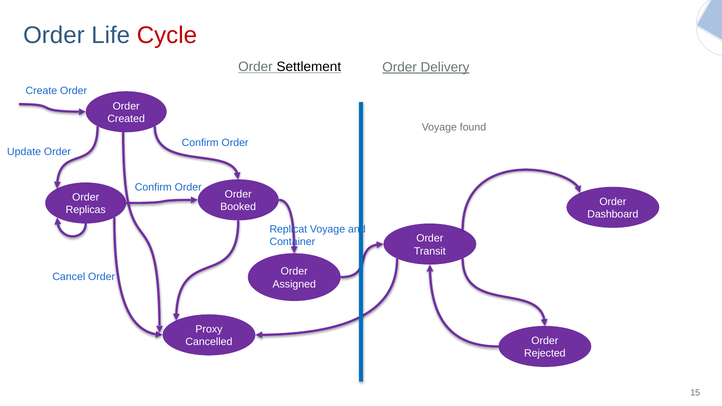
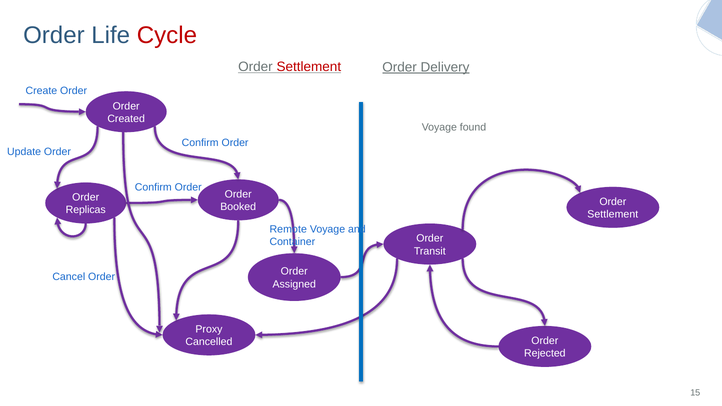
Settlement colour: black -> red (309, 67)
Dashboard: Dashboard -> Settlement (613, 214)
Replicat: Replicat -> Remote (288, 229)
